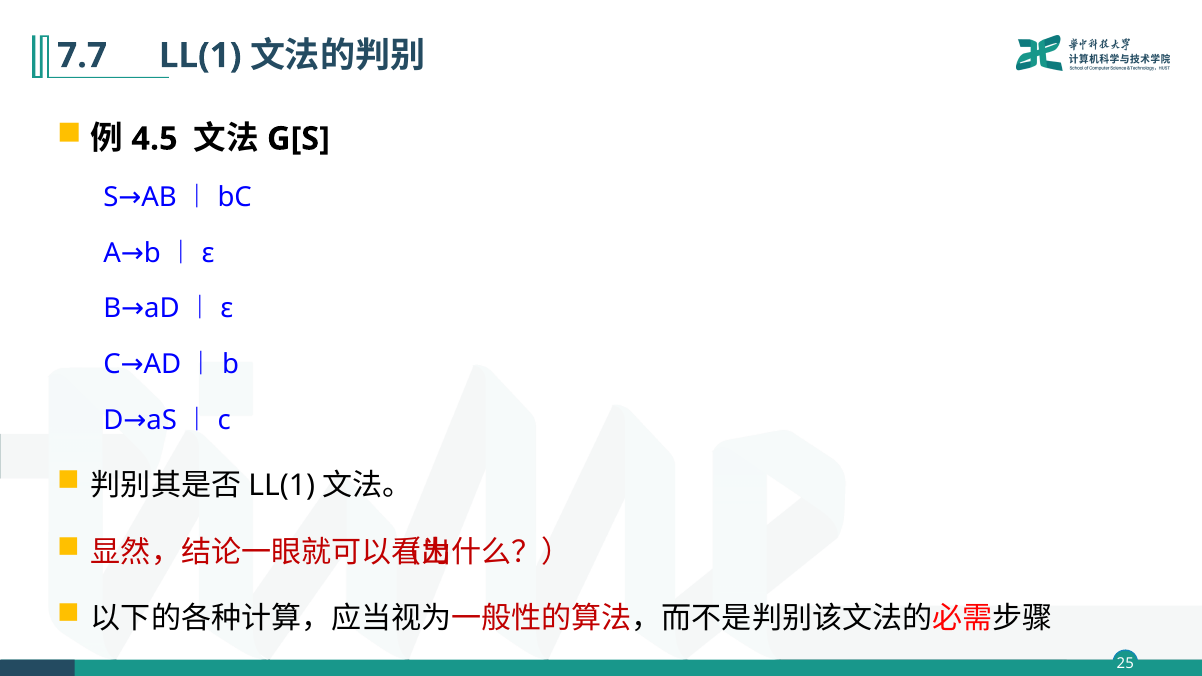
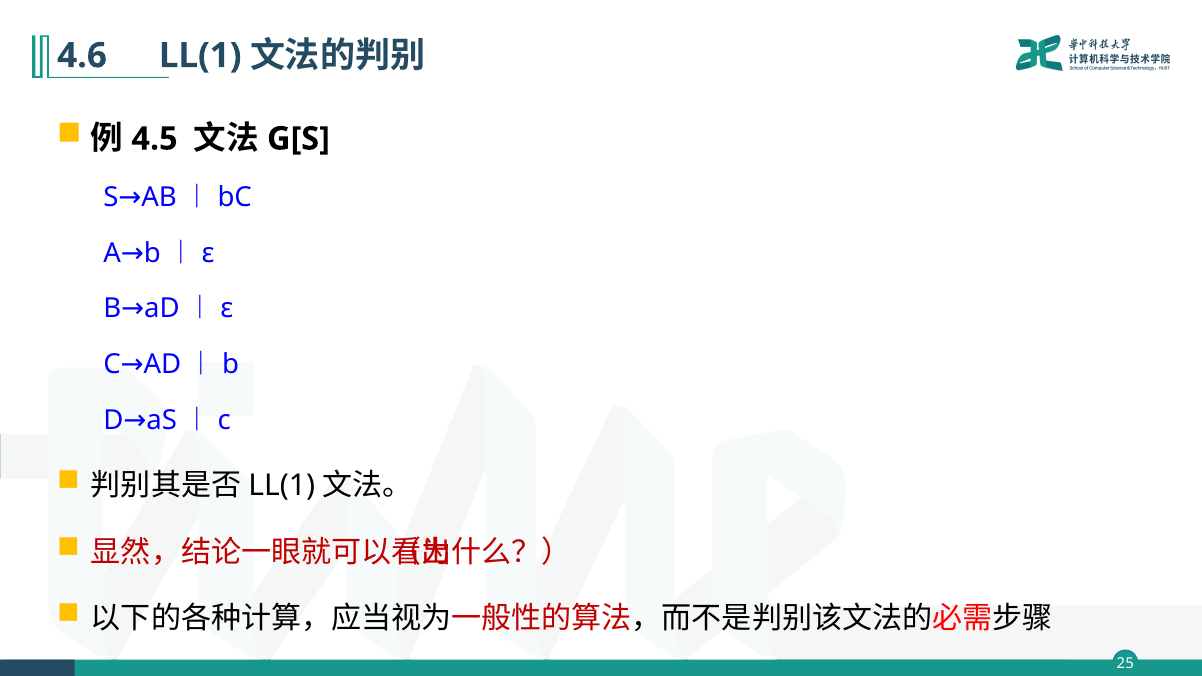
7.7: 7.7 -> 4.6 (82, 56)
